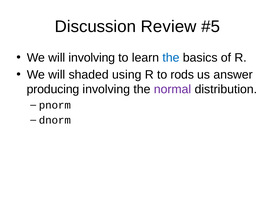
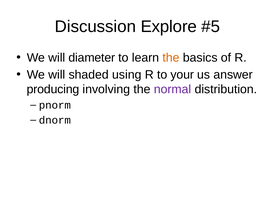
Review: Review -> Explore (169, 27)
will involving: involving -> diameter (92, 58)
the colour: blue -> orange (171, 58)
rods: rods -> your (182, 75)
